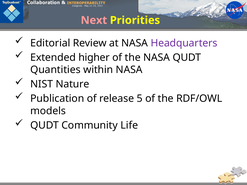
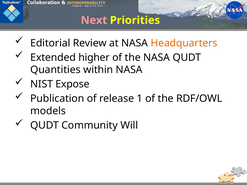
Headquarters colour: purple -> orange (184, 43)
Nature: Nature -> Expose (73, 84)
5: 5 -> 1 (140, 99)
Life: Life -> Will (129, 125)
